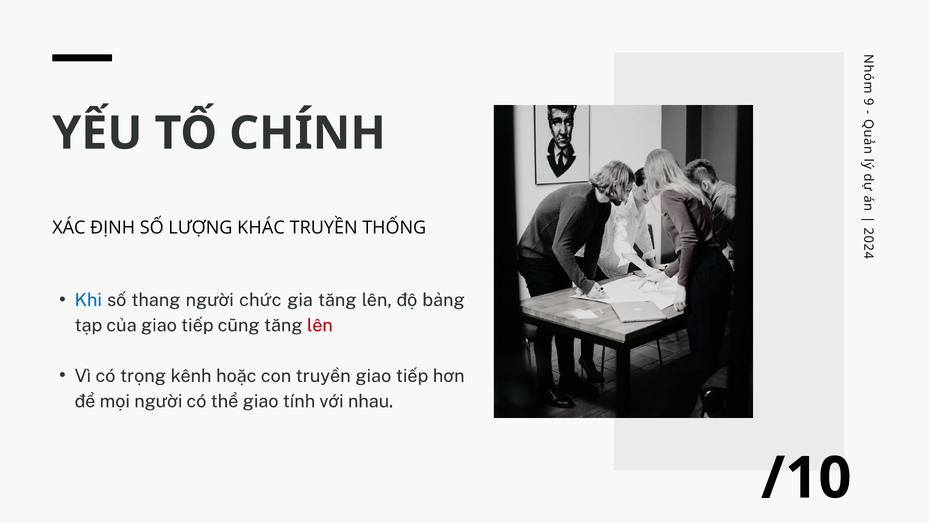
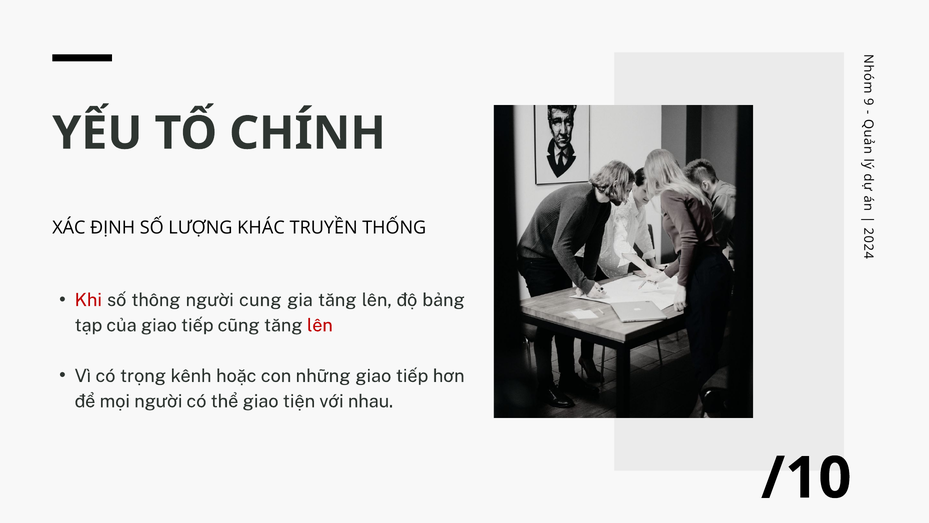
Khi colour: blue -> red (88, 300)
thang: thang -> thông (156, 300)
chức: chức -> cung (260, 300)
con truyền: truyền -> những (323, 376)
tính: tính -> tiện (299, 401)
